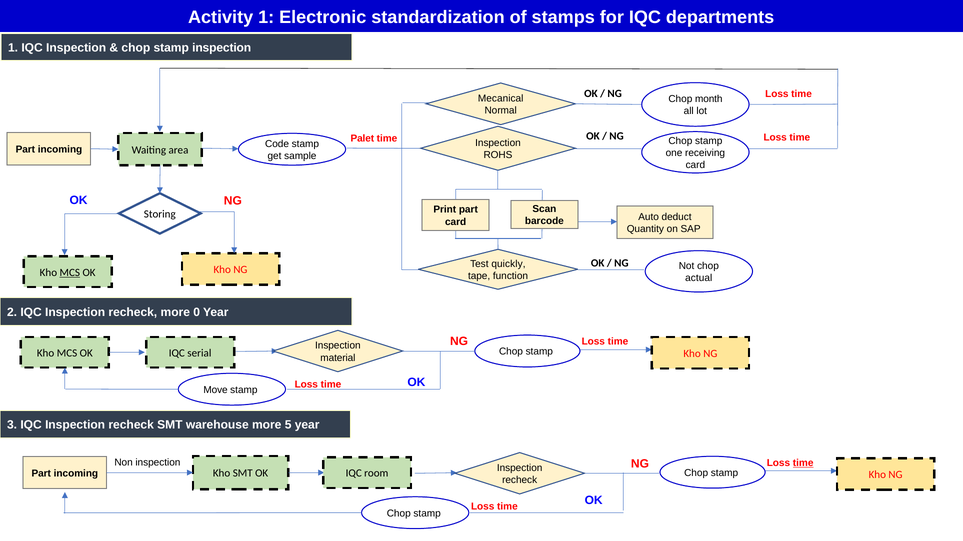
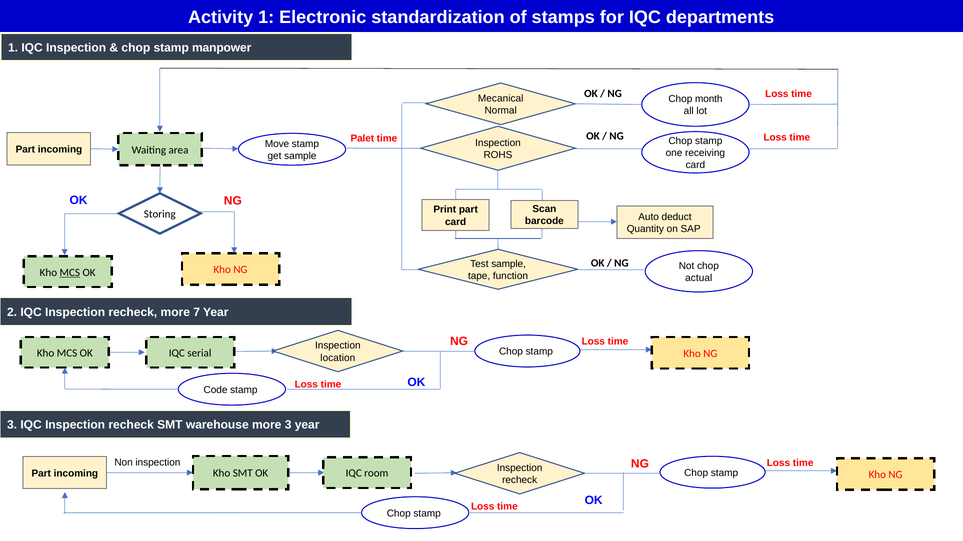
stamp inspection: inspection -> manpower (222, 48)
Code: Code -> Move (277, 144)
Test quickly: quickly -> sample (509, 264)
0: 0 -> 7 (197, 313)
material: material -> location (338, 358)
Move: Move -> Code (216, 390)
more 5: 5 -> 3 (288, 426)
time underline: present -> none (803, 463)
